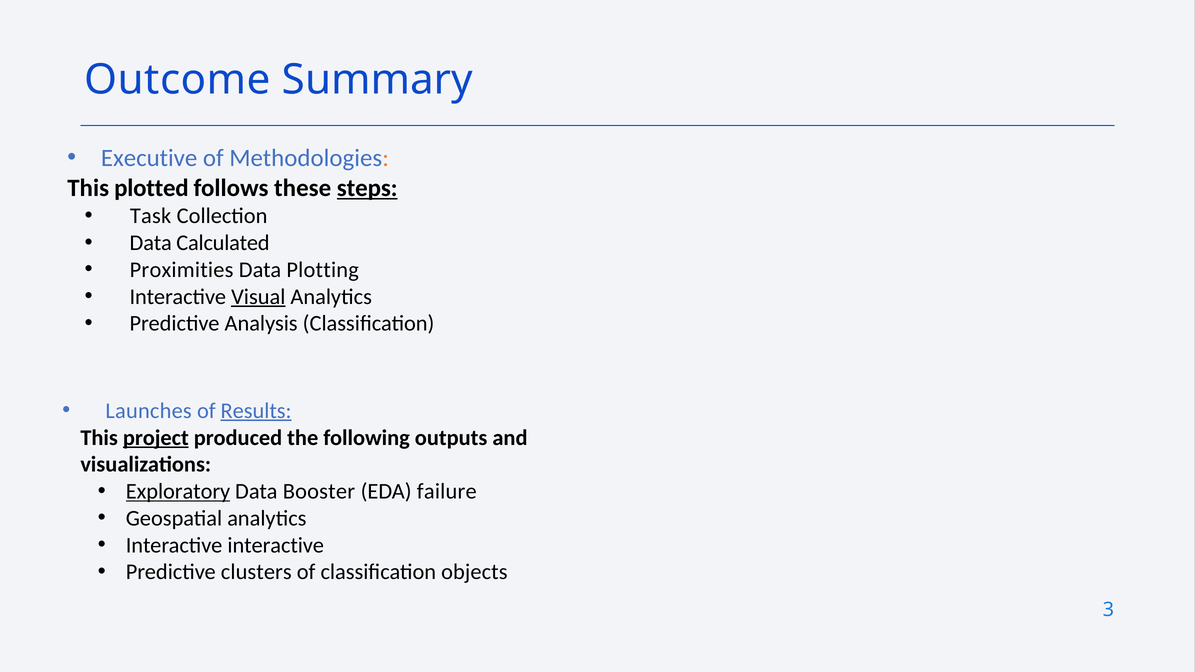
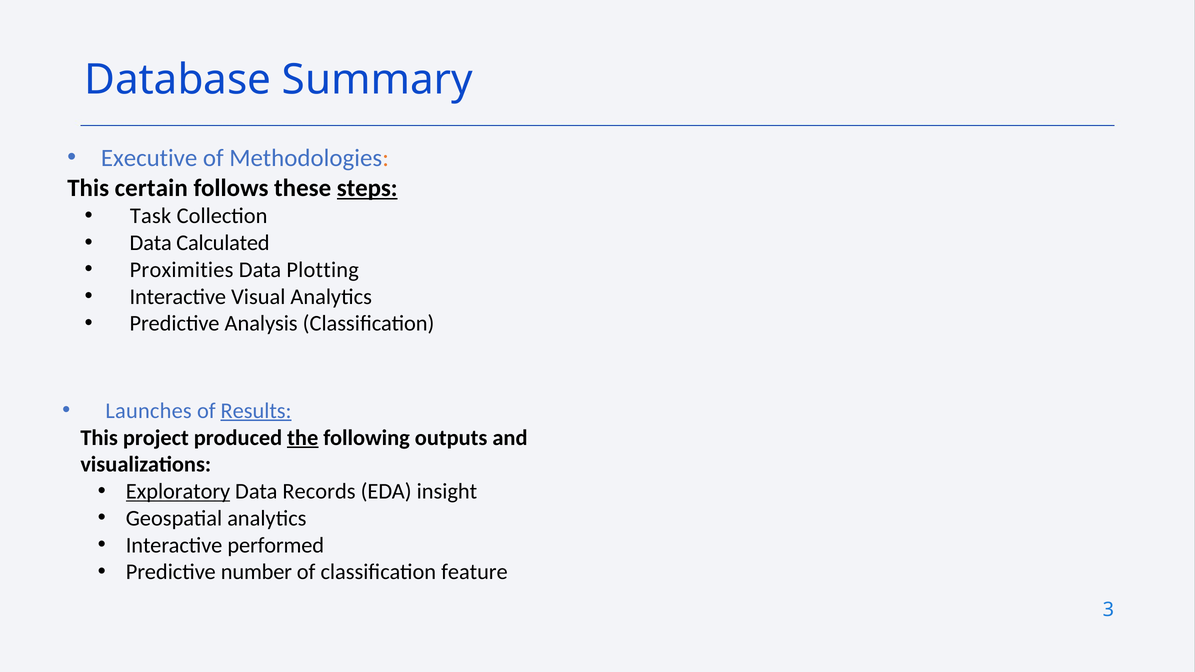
Outcome: Outcome -> Database (178, 80)
plotted: plotted -> certain (151, 188)
Visual underline: present -> none (258, 297)
project underline: present -> none (156, 438)
the underline: none -> present (303, 438)
Booster: Booster -> Records (319, 492)
failure: failure -> insight (447, 492)
Interactive interactive: interactive -> performed (276, 545)
clusters: clusters -> number (256, 572)
objects: objects -> feature (474, 572)
